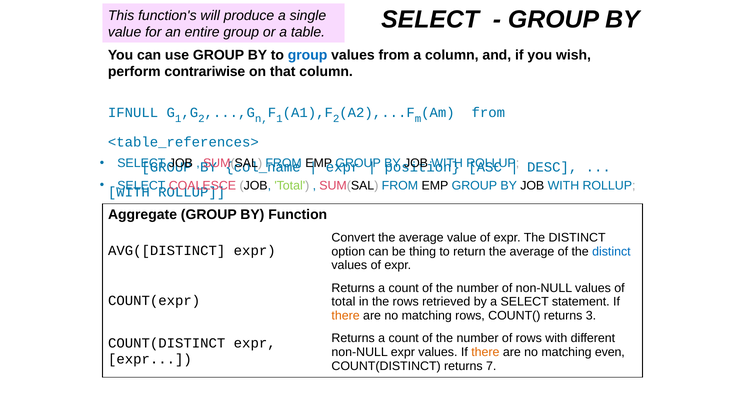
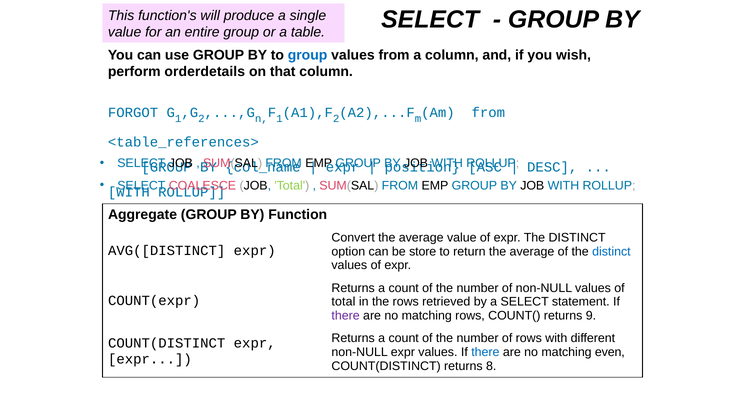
contrariwise: contrariwise -> orderdetails (205, 72)
IFNULL: IFNULL -> FORGOT (133, 113)
thing: thing -> store (423, 252)
there colour: orange -> purple (346, 316)
3: 3 -> 9 (591, 316)
there colour: orange -> blue (485, 352)
7: 7 -> 8 (491, 366)
